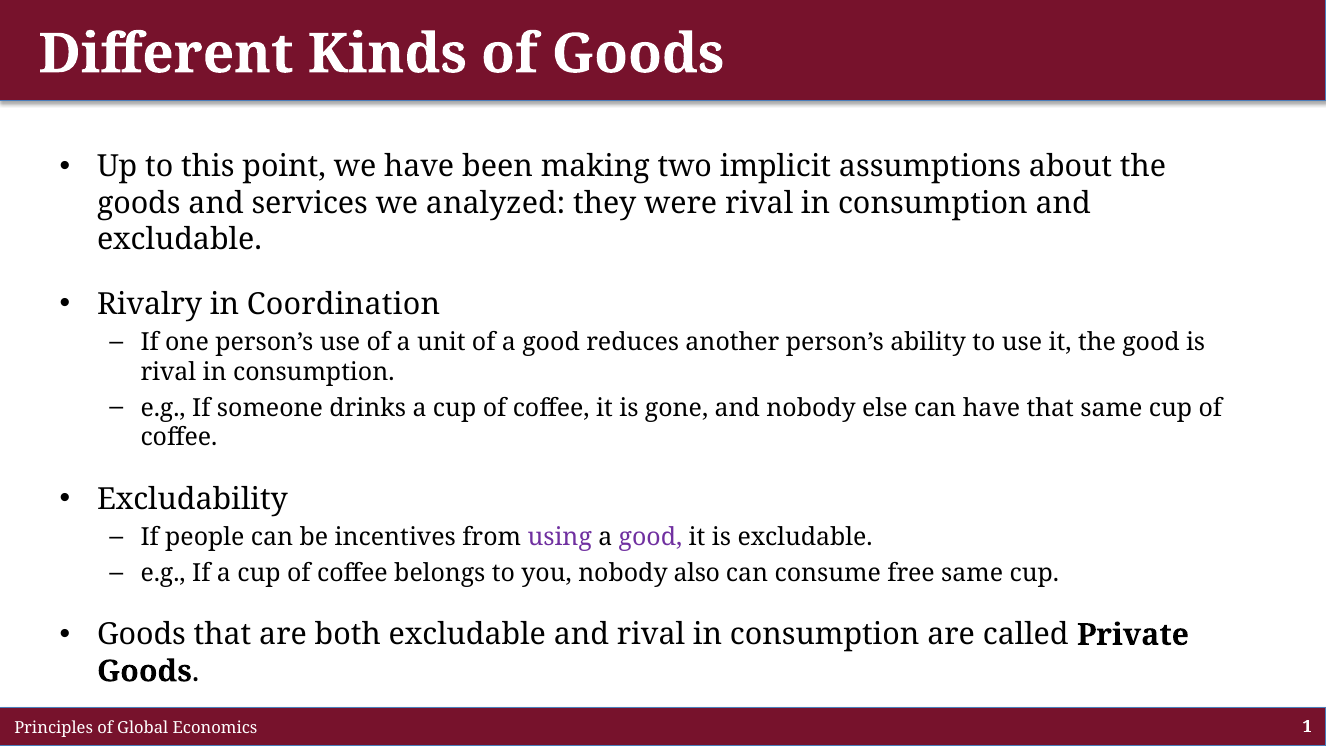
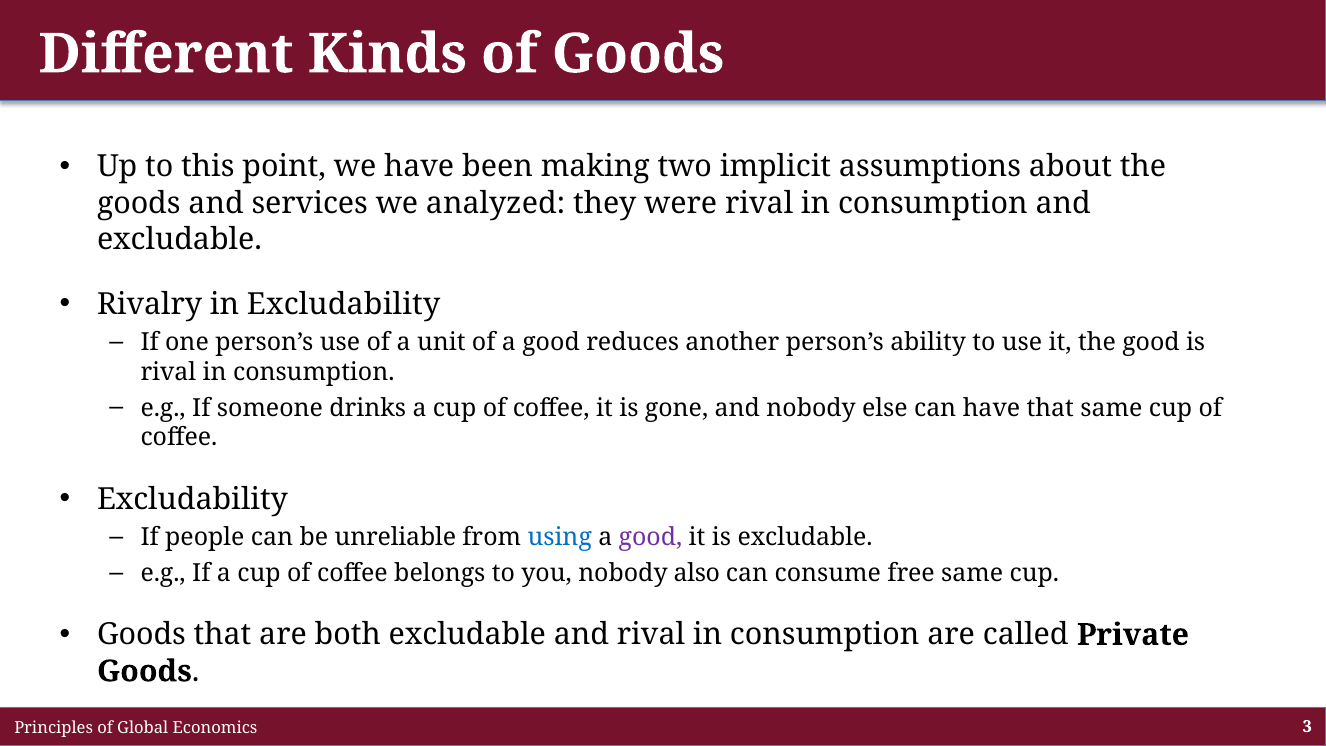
in Coordination: Coordination -> Excludability (344, 304)
incentives: incentives -> unreliable (395, 538)
using colour: purple -> blue (560, 538)
1: 1 -> 3 (1307, 727)
